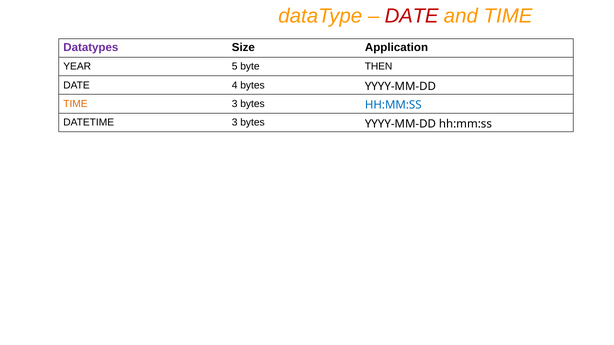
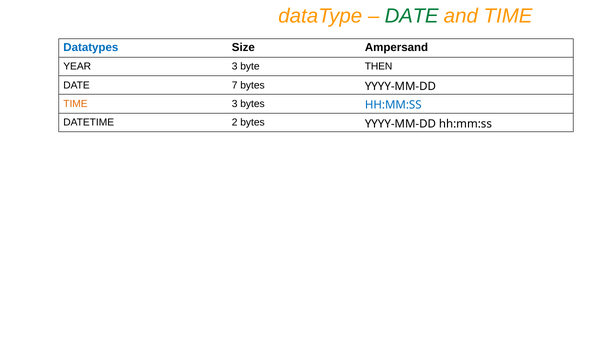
DATE colour: red -> green (412, 16)
Datatypes colour: purple -> blue (91, 47)
Application: Application -> Ampersand (397, 47)
YEAR 5: 5 -> 3 (235, 67)
4: 4 -> 7 (235, 85)
DATETIME 3: 3 -> 2 (235, 123)
